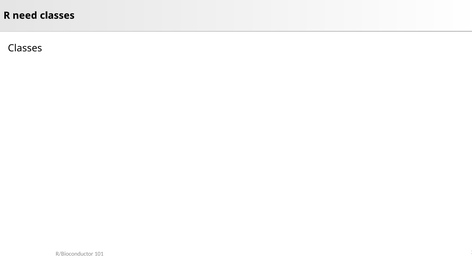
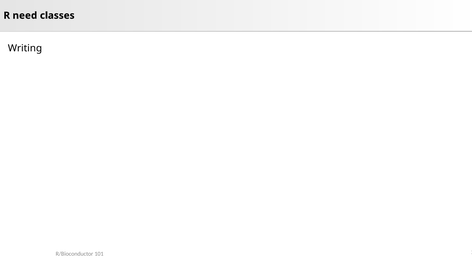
Classes: Classes -> Writing (25, 48)
